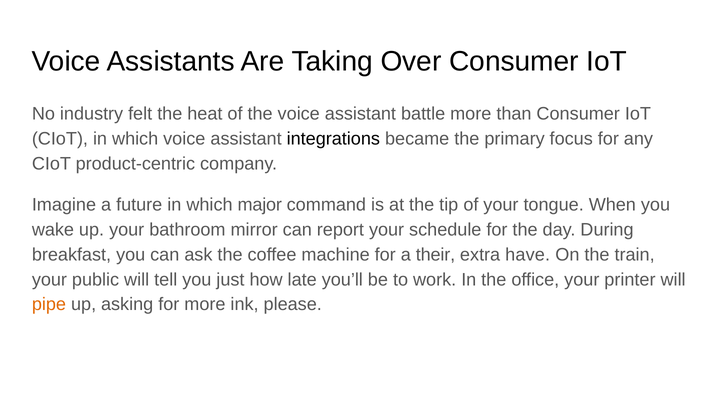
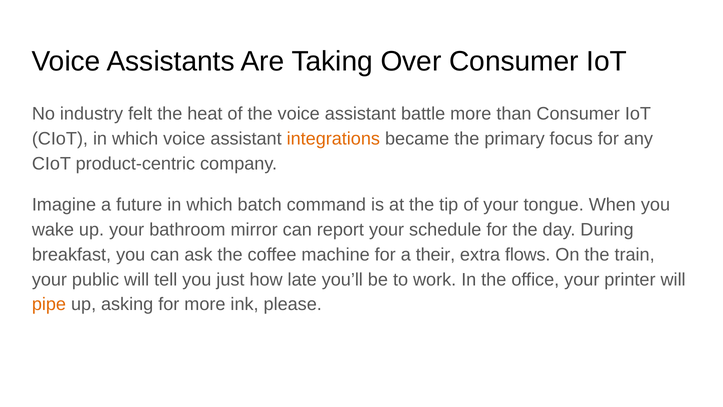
integrations colour: black -> orange (333, 139)
major: major -> batch (260, 205)
have: have -> flows (528, 254)
